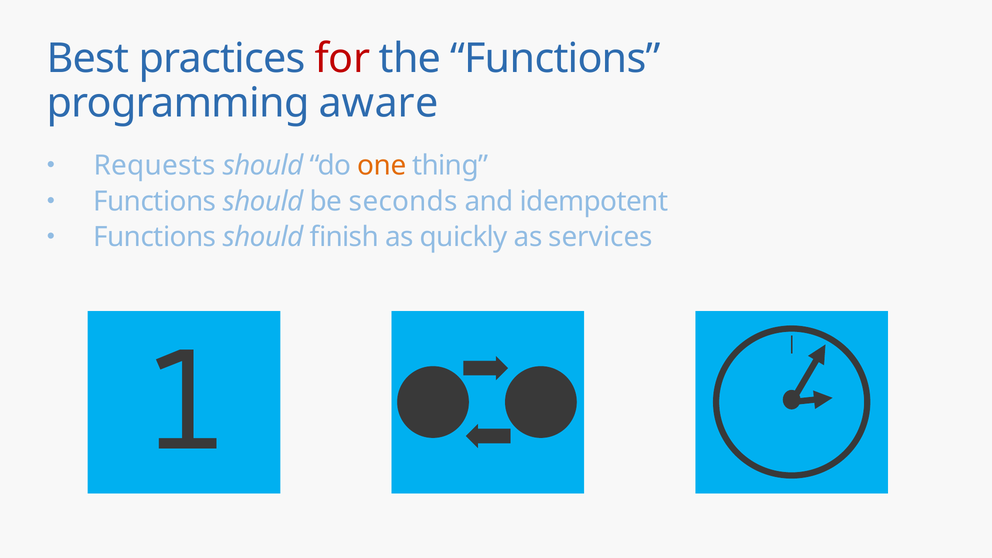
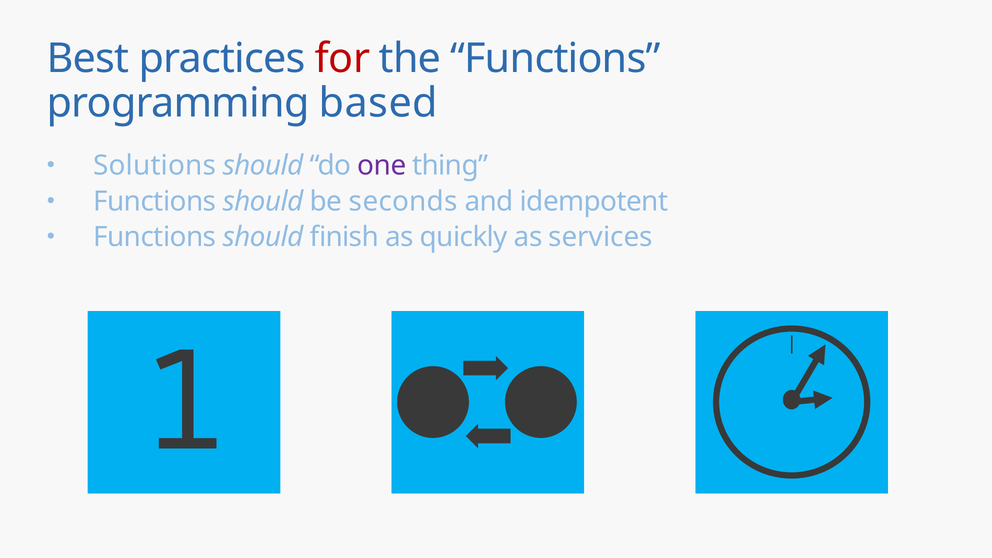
aware: aware -> based (378, 103)
Requests: Requests -> Solutions (155, 166)
one colour: orange -> purple (382, 166)
